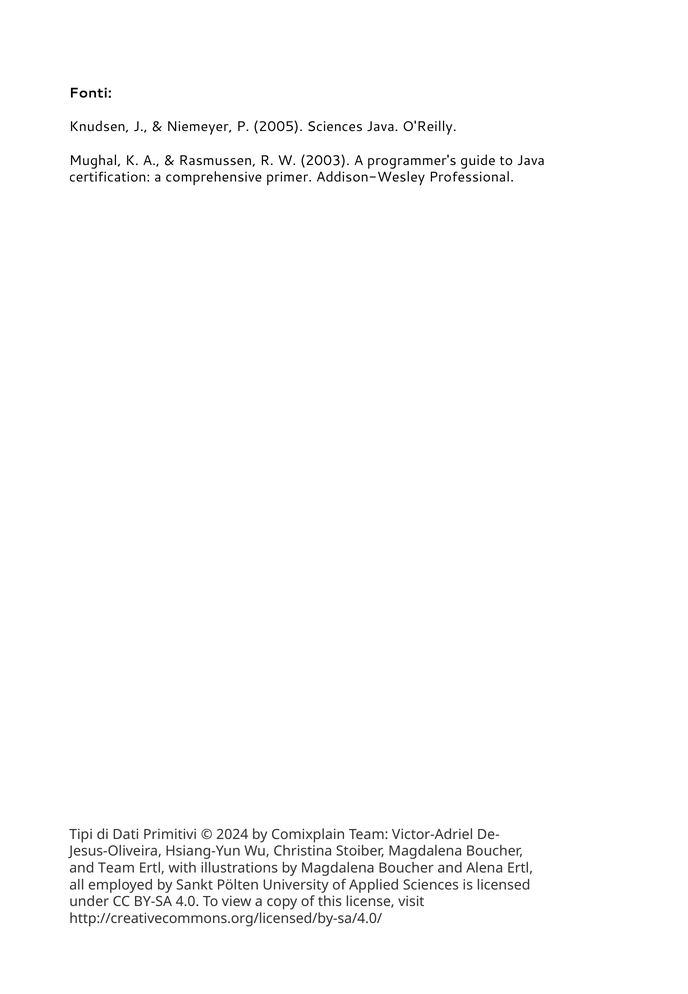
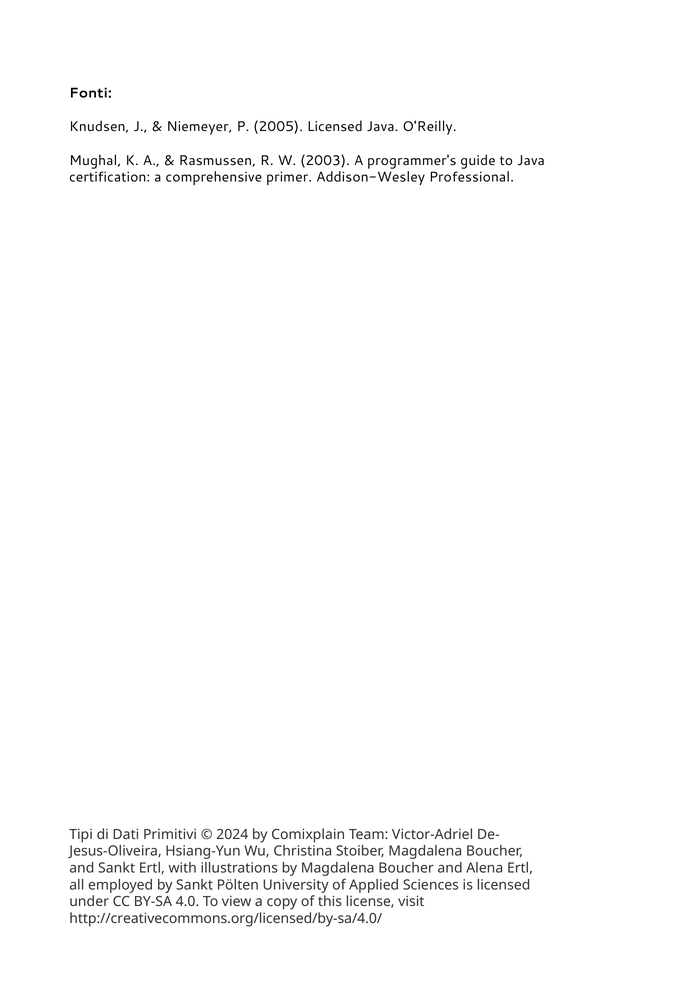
2005 Sciences: Sciences -> Licensed (335, 127)
and Team: Team -> Sankt (117, 868)
